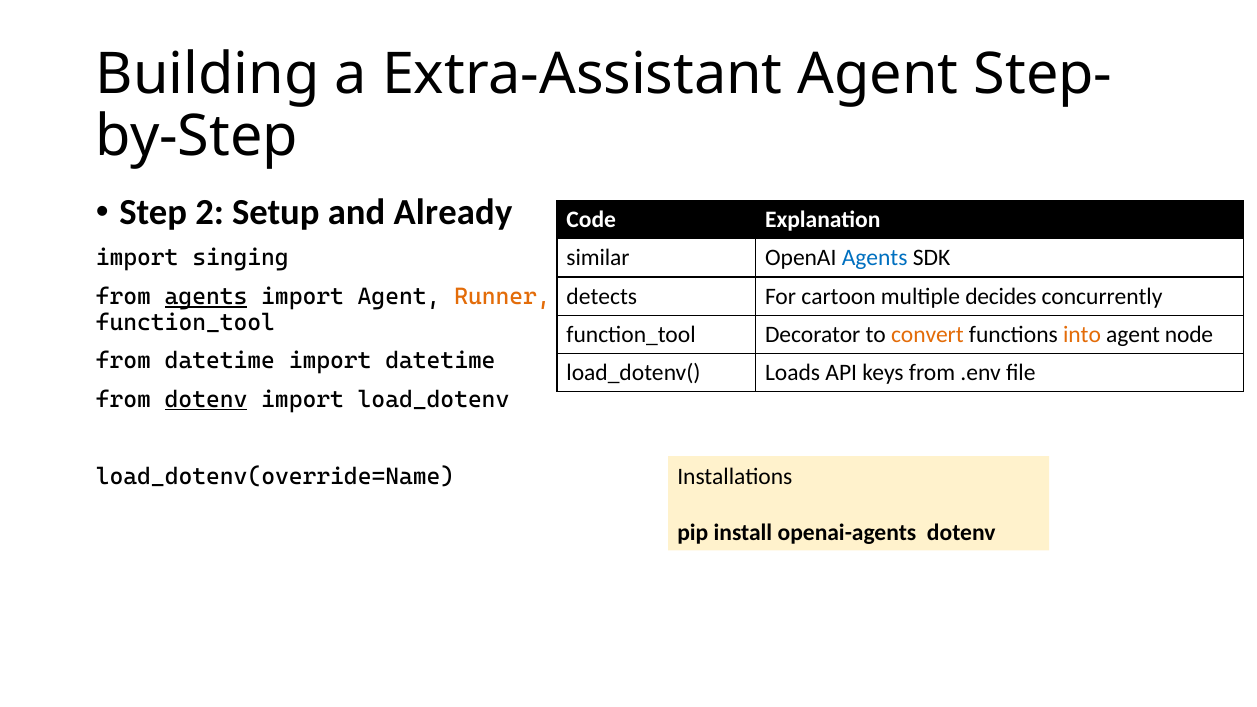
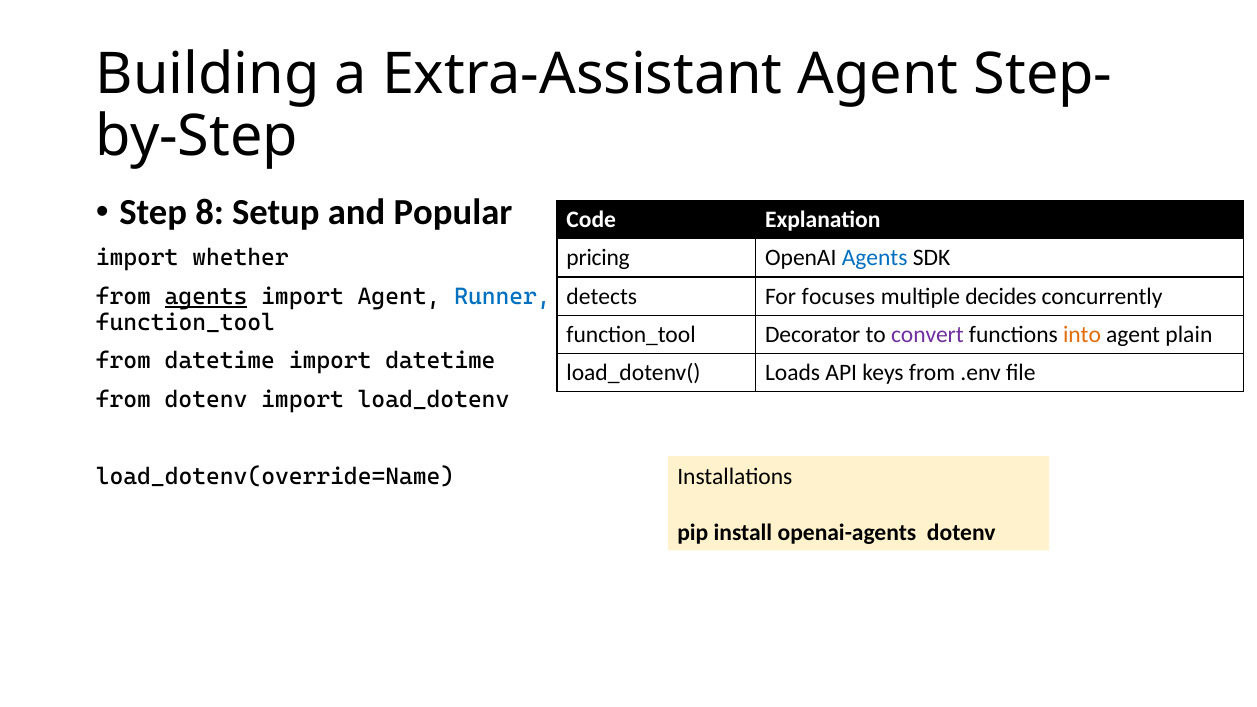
2: 2 -> 8 (210, 213)
Already: Already -> Popular (453, 213)
singing: singing -> whether (241, 258)
similar: similar -> pricing (598, 258)
Runner colour: orange -> blue (502, 297)
cartoon: cartoon -> focuses (838, 296)
convert colour: orange -> purple (927, 335)
node: node -> plain (1189, 335)
dotenv underline: present -> none (206, 399)
